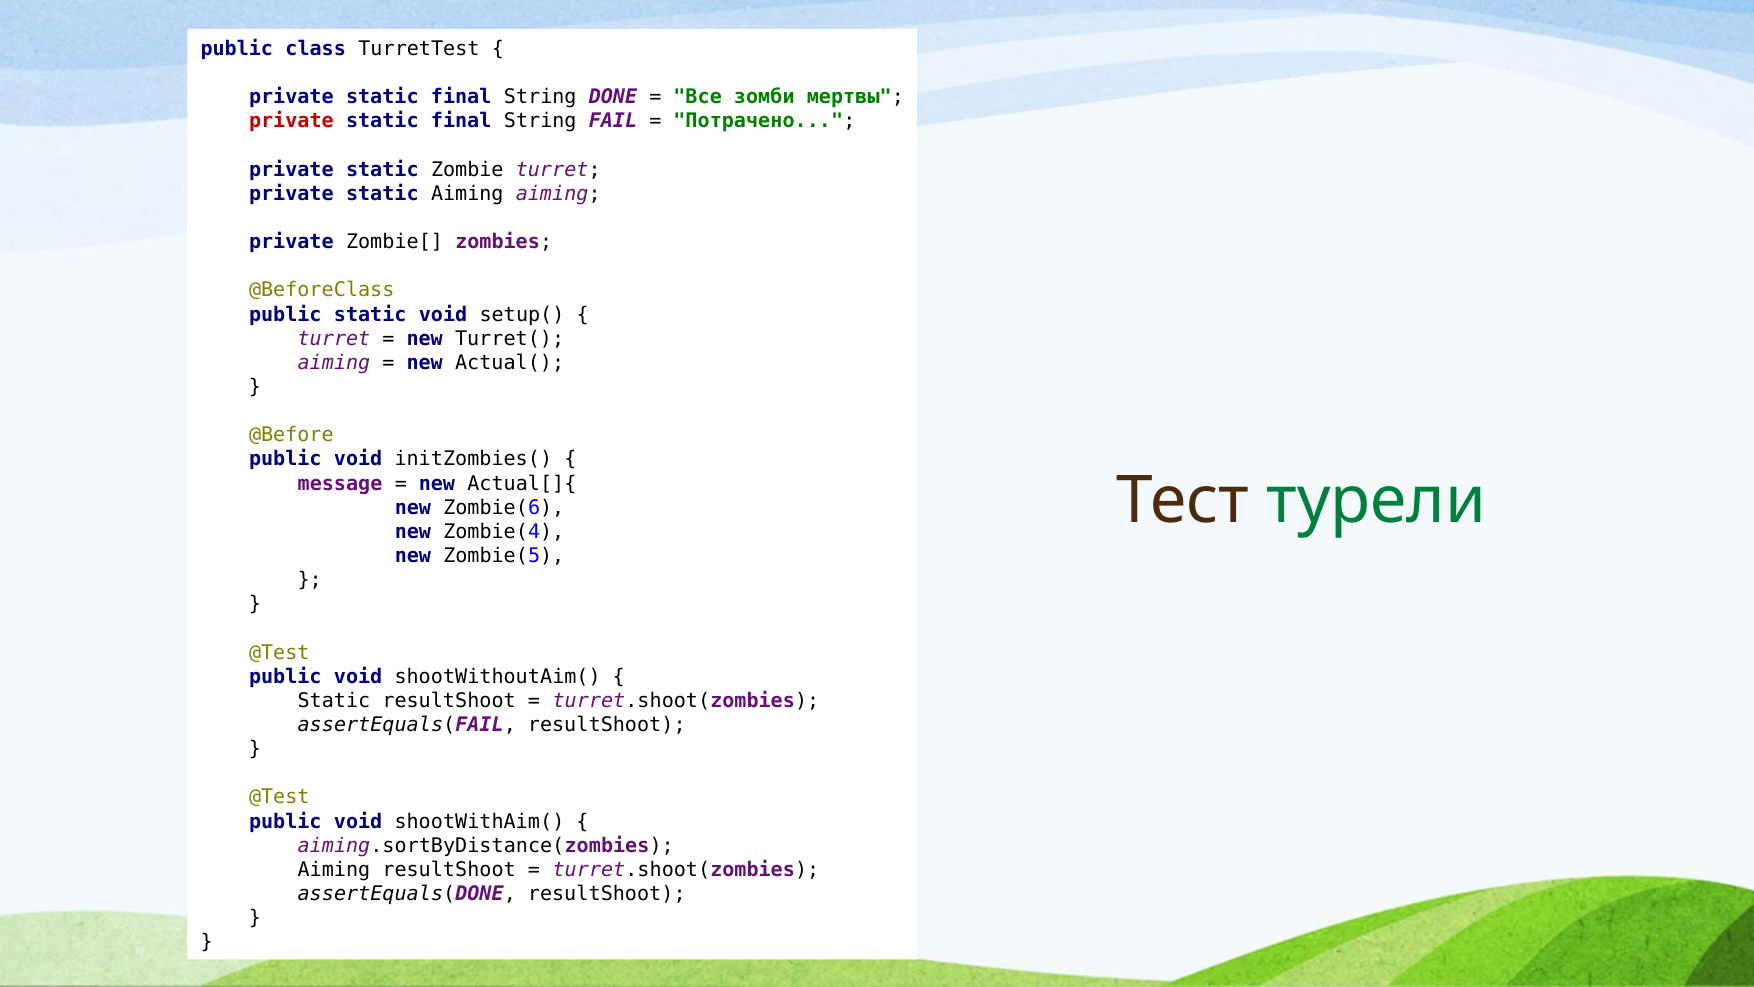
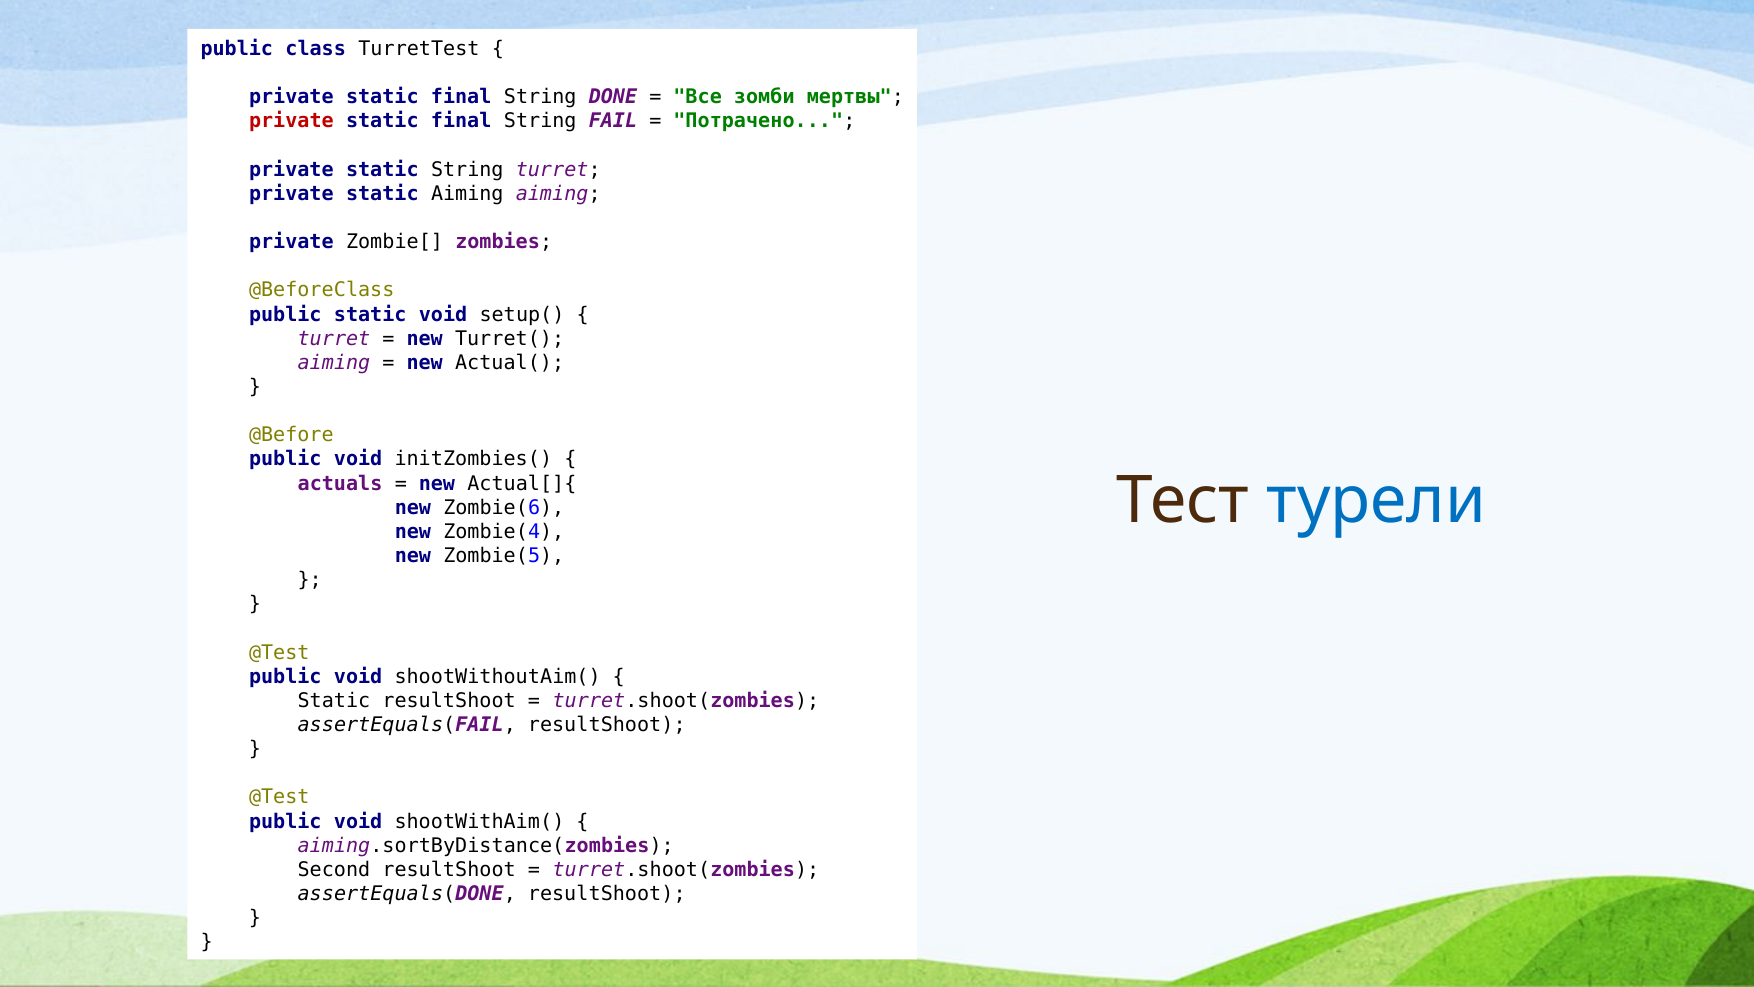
static Zombie: Zombie -> String (467, 170)
message: message -> actuals (340, 483)
турели colour: green -> blue (1376, 501)
Aiming: Aiming -> Second (334, 869)
